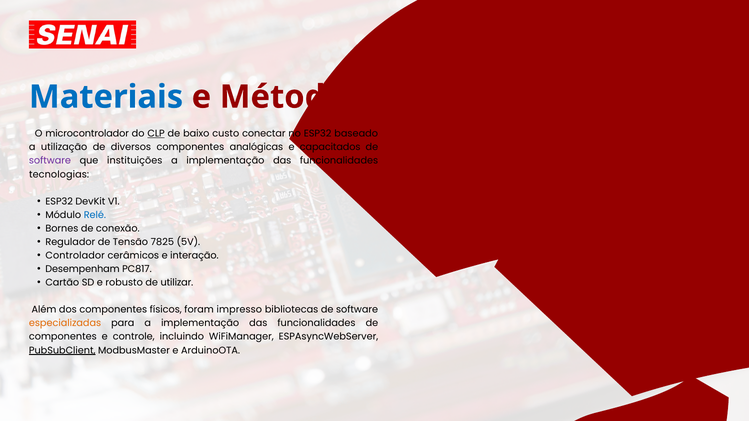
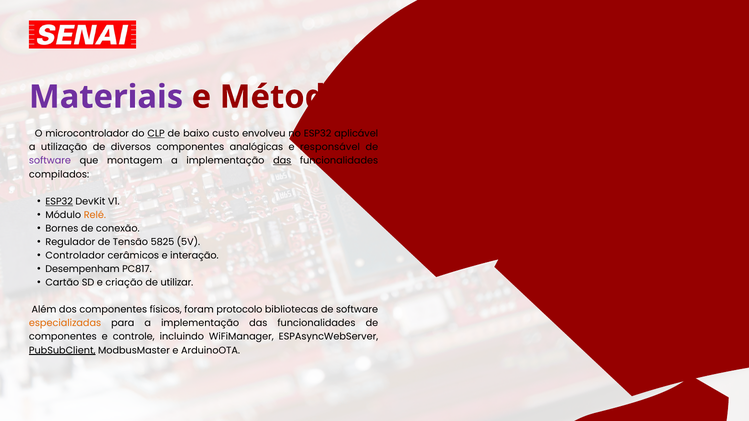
Materiais colour: blue -> purple (106, 97)
conectar: conectar -> envolveu (264, 134)
baseado: baseado -> aplicável (356, 134)
capacitados: capacitados -> responsável (330, 147)
instituições: instituições -> montagem (135, 161)
das underline: none -> present (282, 161)
tecnologias: tecnologias -> compilados (59, 174)
ESP32 underline: none -> present (59, 202)
Relé colour: blue -> orange (95, 215)
7825: 7825 -> 5825 (162, 242)
robusto: robusto -> criação (124, 283)
impresso: impresso -> protocolo (239, 310)
